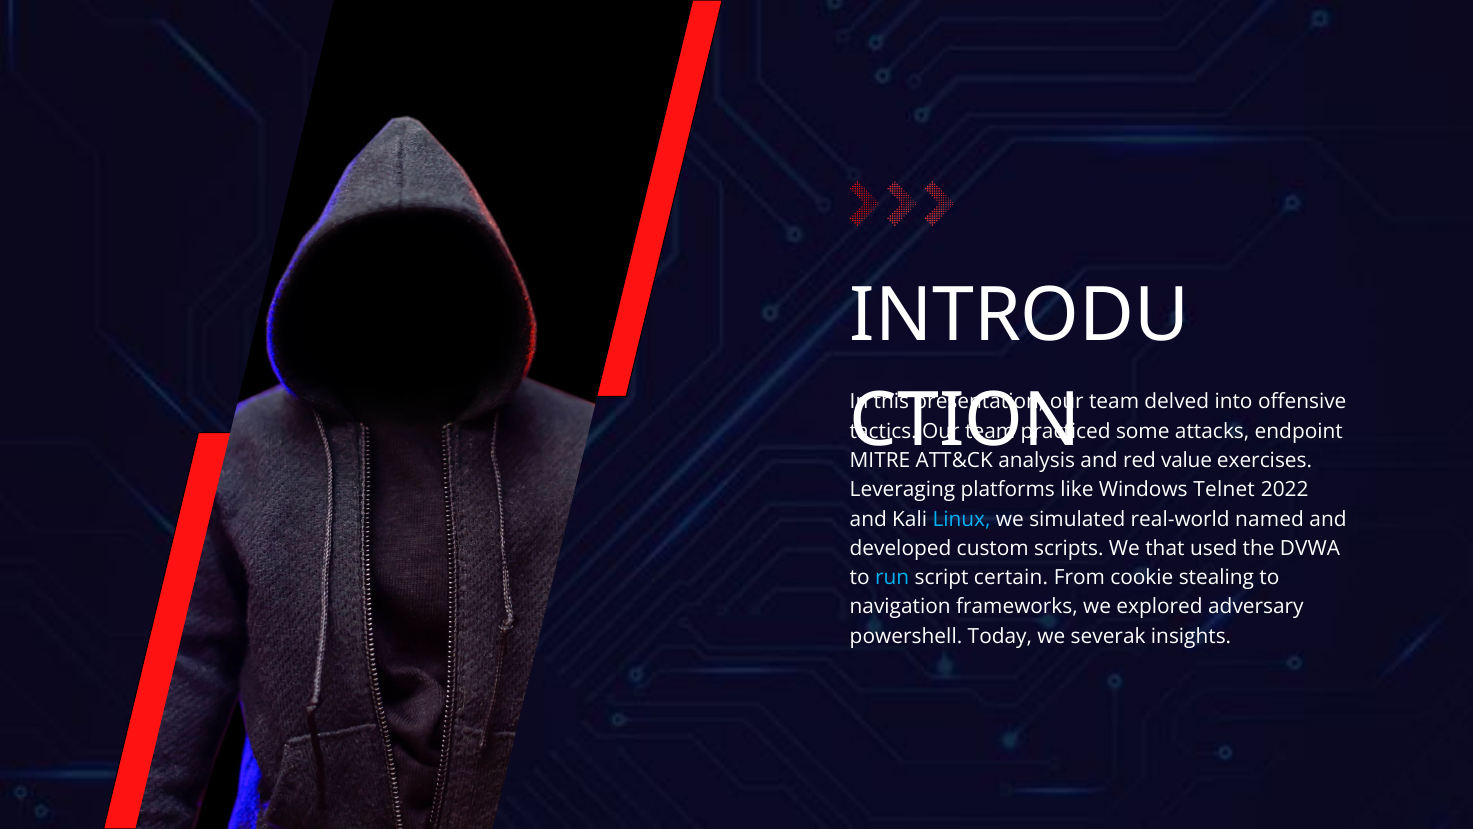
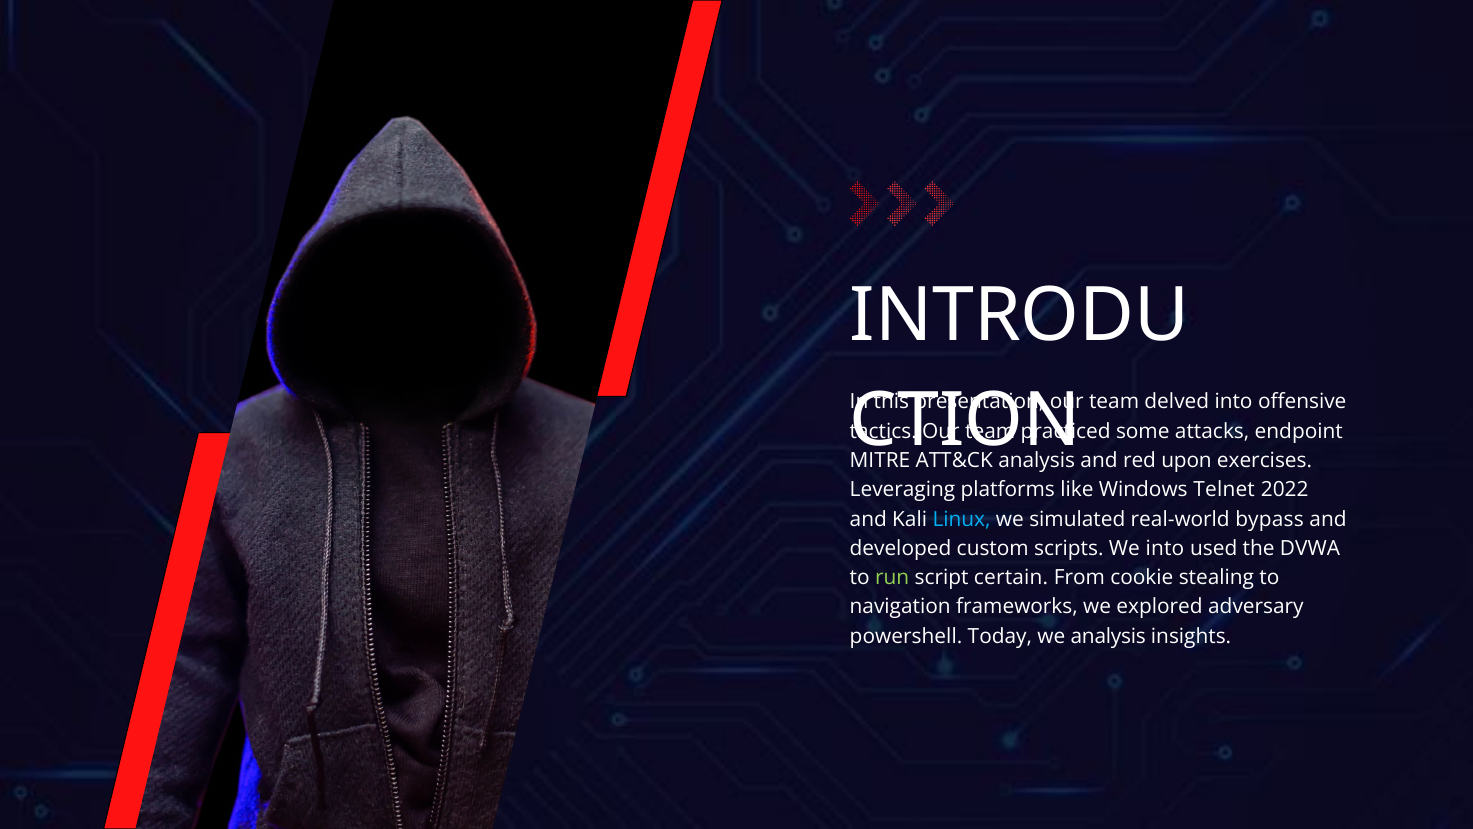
value: value -> upon (1187, 460)
named: named -> bypass (1269, 519)
We that: that -> into (1165, 548)
run colour: light blue -> light green (892, 577)
we severak: severak -> analysis (1108, 636)
